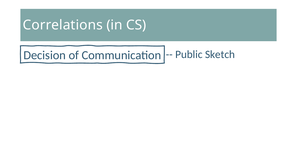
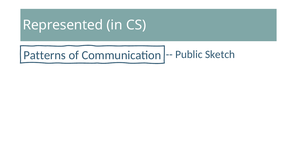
Correlations: Correlations -> Represented (63, 25)
Decision: Decision -> Patterns (45, 55)
